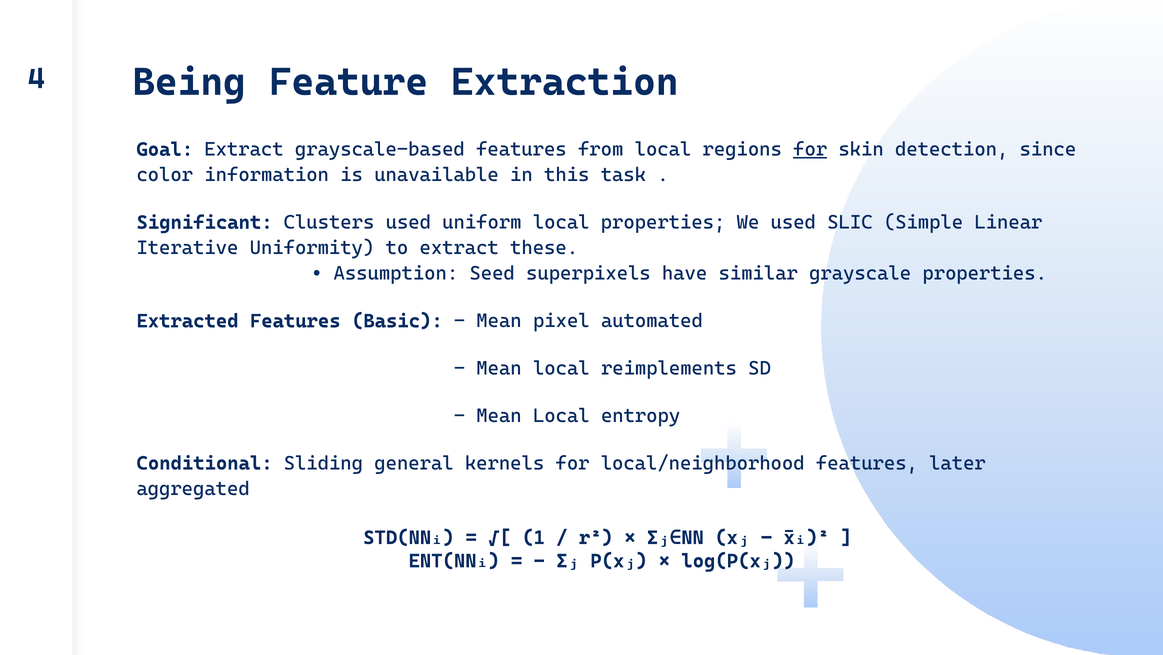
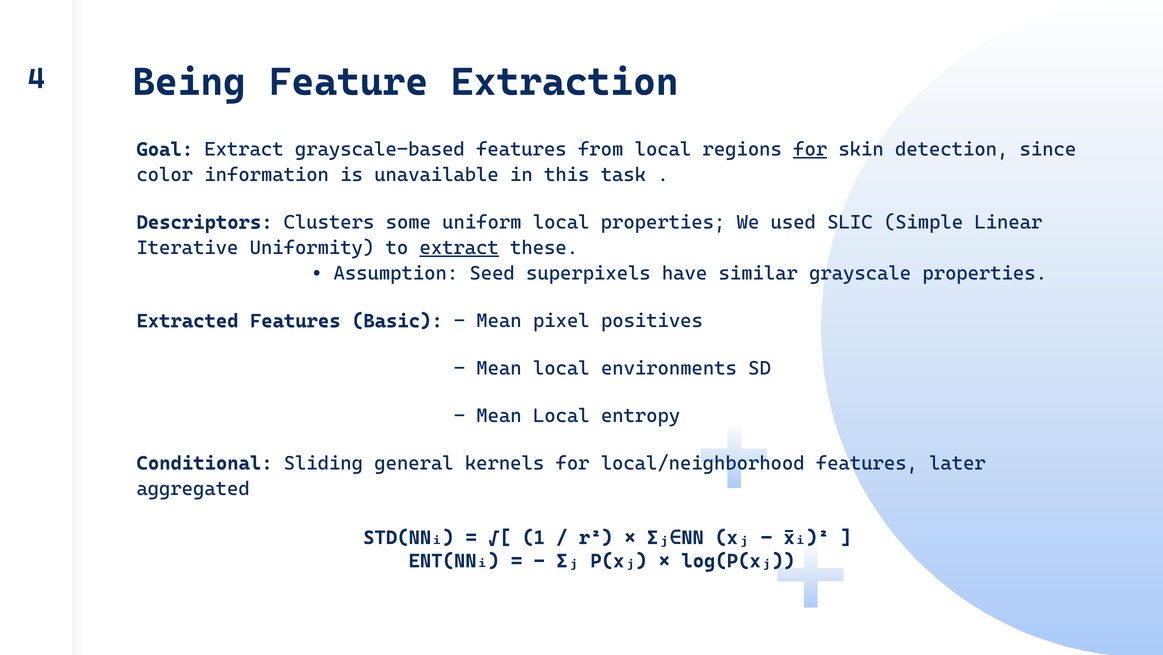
Significant: Significant -> Descriptors (205, 222)
Clusters used: used -> some (408, 222)
extract underline: none -> present (459, 248)
automated: automated -> positives (652, 321)
reimplements: reimplements -> environments (669, 368)
